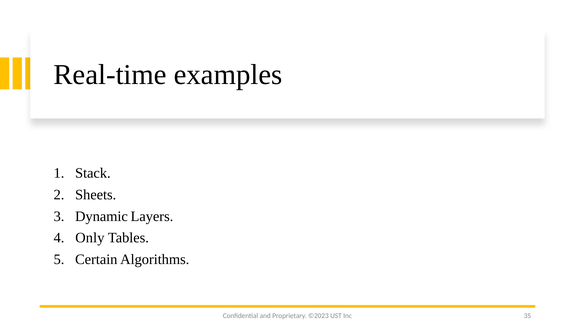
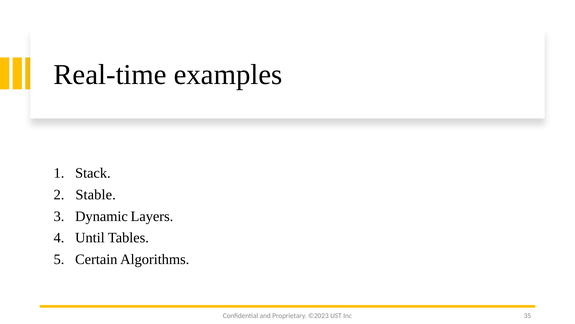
Sheets: Sheets -> Stable (96, 194)
Only: Only -> Until (90, 237)
